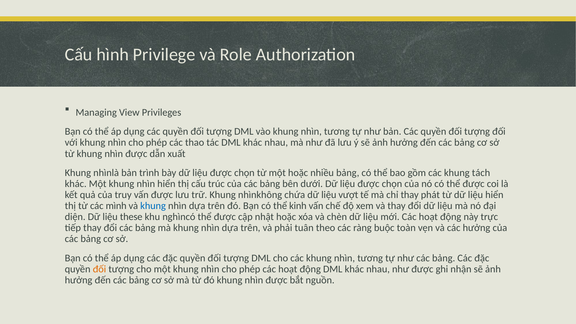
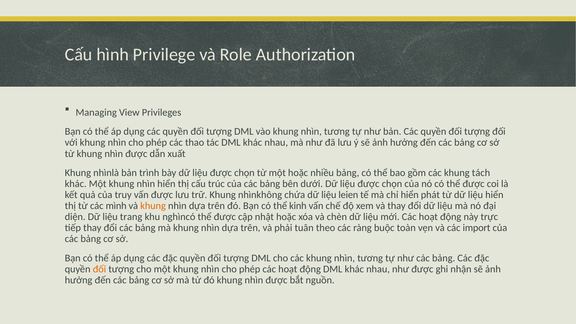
vượt: vượt -> leien (348, 195)
chỉ thay: thay -> hiển (410, 195)
khung colour: blue -> orange (153, 206)
these: these -> trang (131, 217)
các hưởng: hưởng -> import (477, 228)
